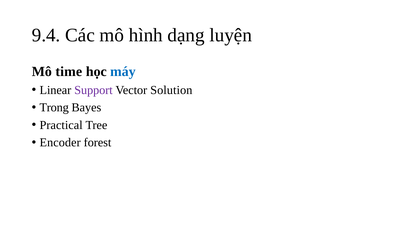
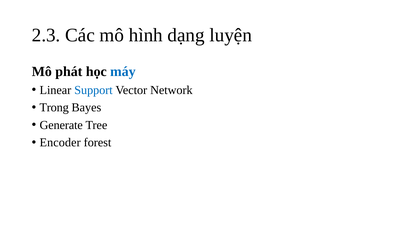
9.4: 9.4 -> 2.3 (46, 35)
time: time -> phát (69, 71)
Support colour: purple -> blue (93, 90)
Solution: Solution -> Network (171, 90)
Practical: Practical -> Generate (61, 125)
